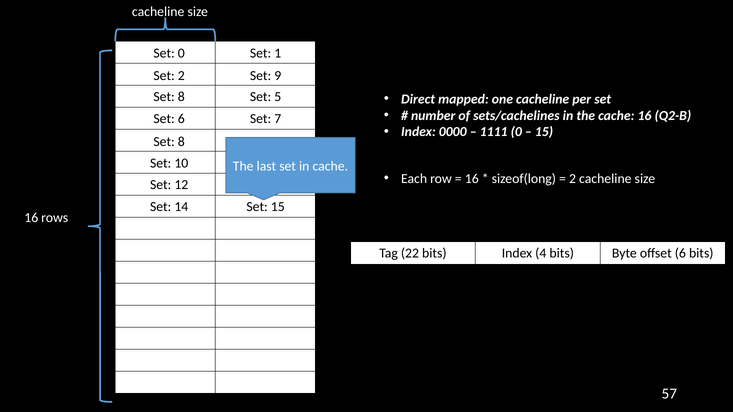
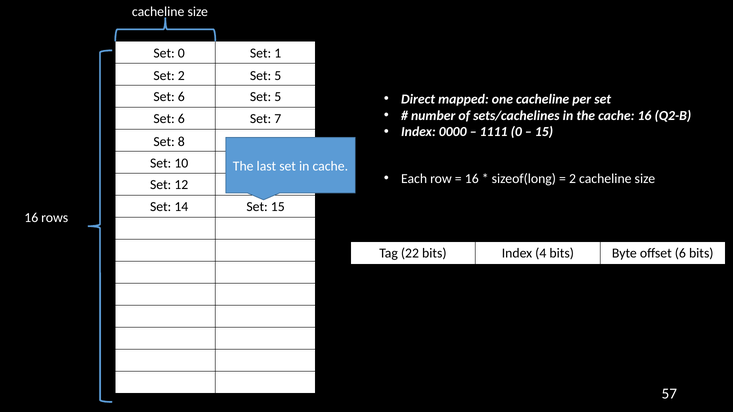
2 Set 9: 9 -> 5 (278, 76)
8: 8 -> 6 (181, 97)
